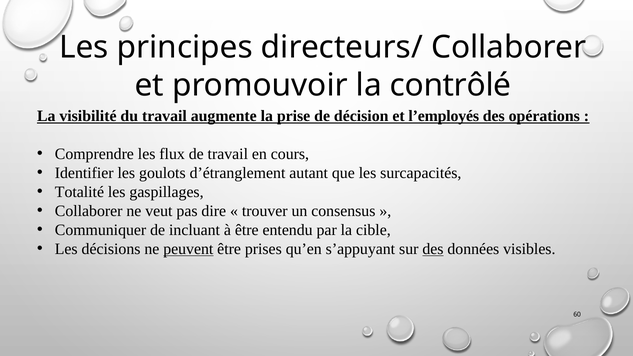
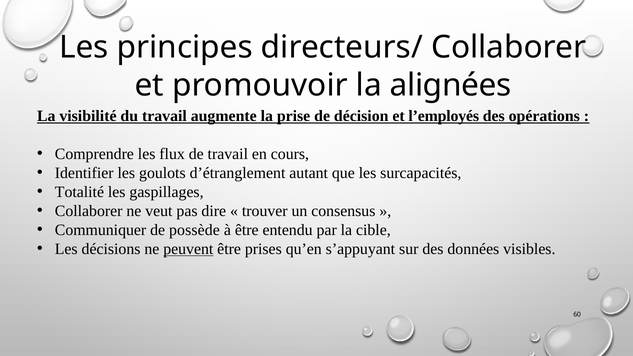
contrôlé: contrôlé -> alignées (451, 86)
incluant: incluant -> possède (194, 230)
des underline: present -> none (433, 249)
